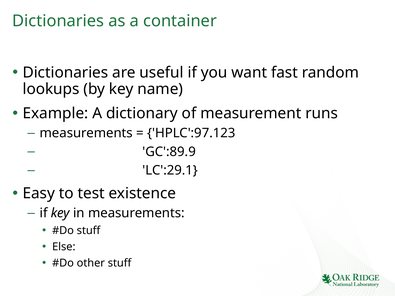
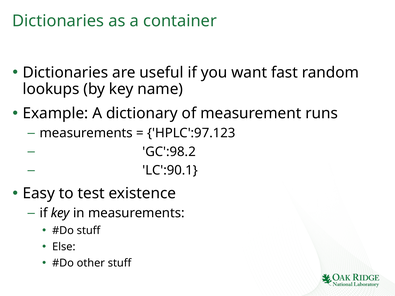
GC':89.9: GC':89.9 -> GC':98.2 (169, 152)
LC':29.1: LC':29.1 -> LC':90.1 (170, 170)
